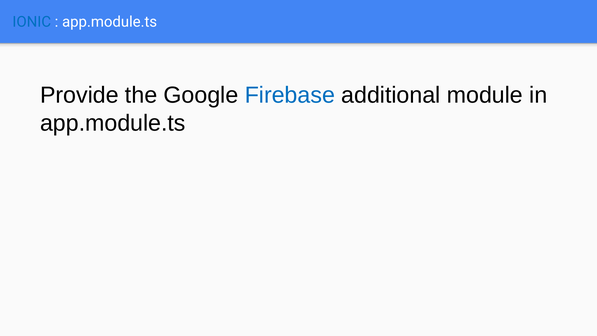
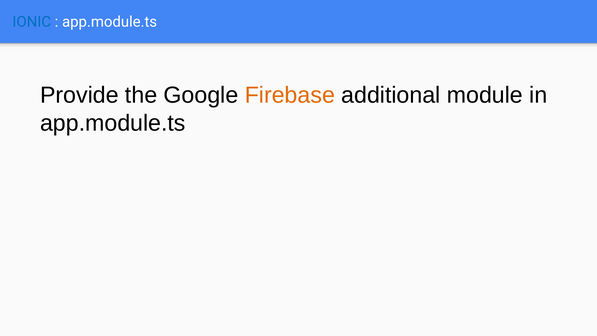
Firebase colour: blue -> orange (290, 95)
